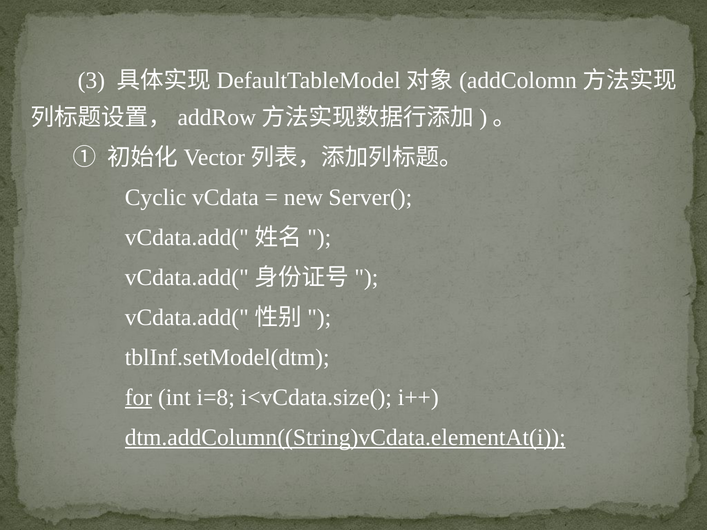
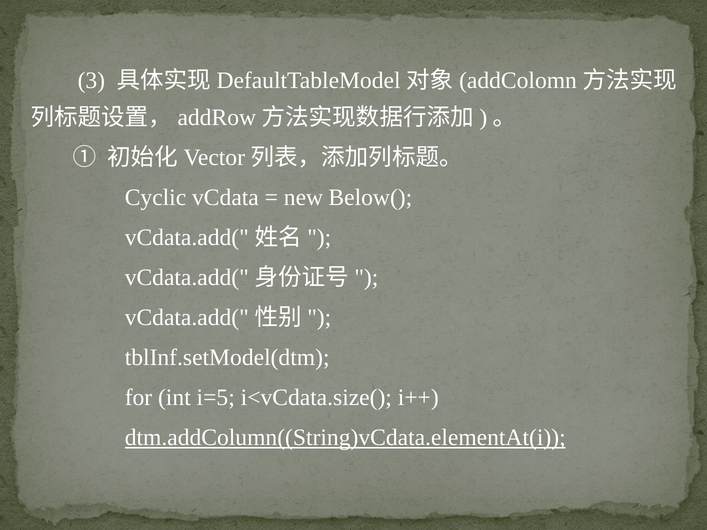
Server(: Server( -> Below( (370, 198)
for underline: present -> none (139, 398)
i=8: i=8 -> i=5 (216, 398)
